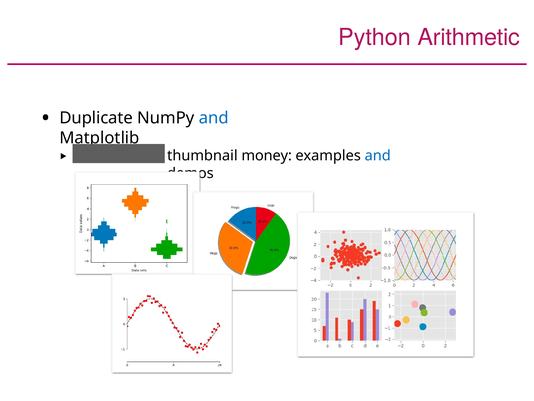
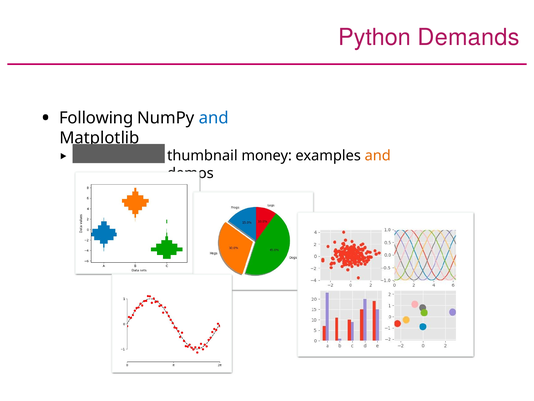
Arithmetic: Arithmetic -> Demands (469, 37)
Duplicate: Duplicate -> Following (96, 118)
and colour: blue -> orange (378, 155)
